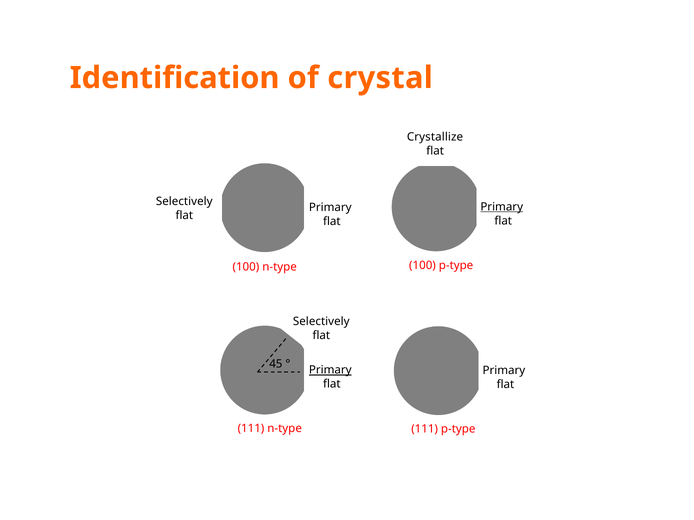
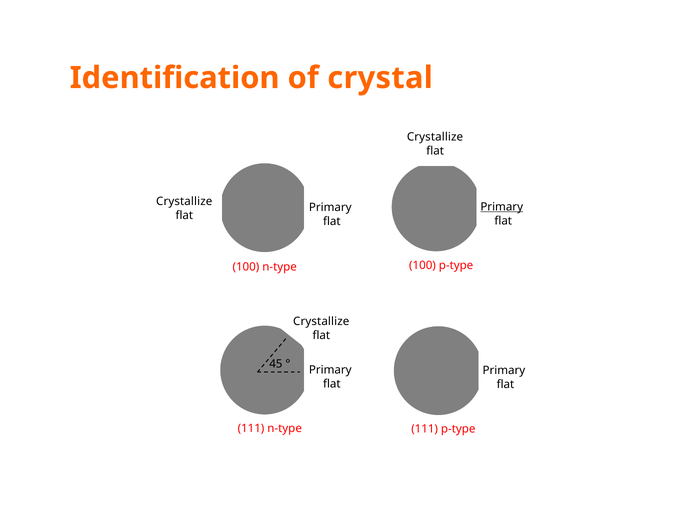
Selectively: Selectively -> Crystallize (184, 202)
Selectively: Selectively -> Crystallize (321, 322)
Primary underline: present -> none (330, 370)
